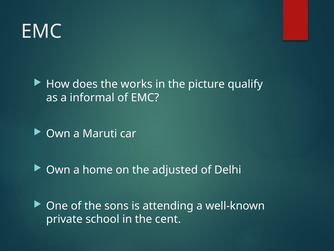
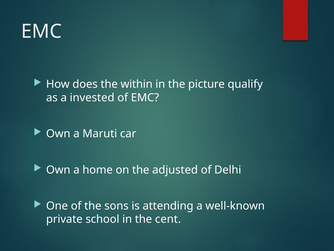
works: works -> within (137, 84)
informal: informal -> invested (92, 97)
